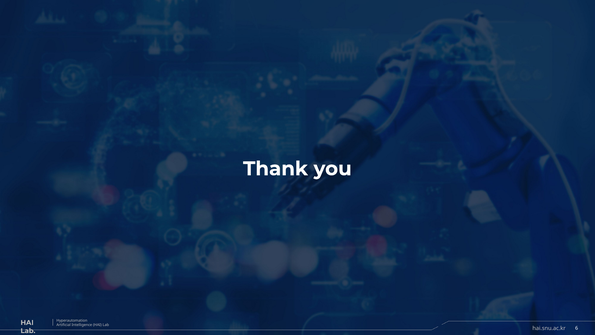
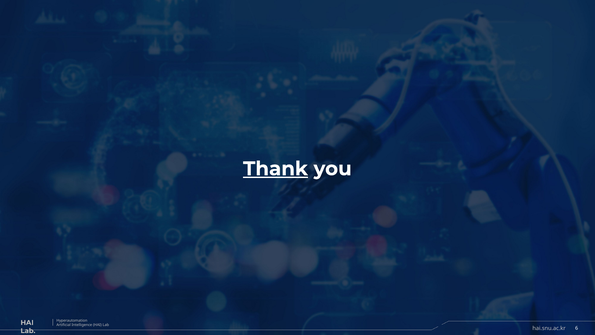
Thank underline: none -> present (276, 169)
